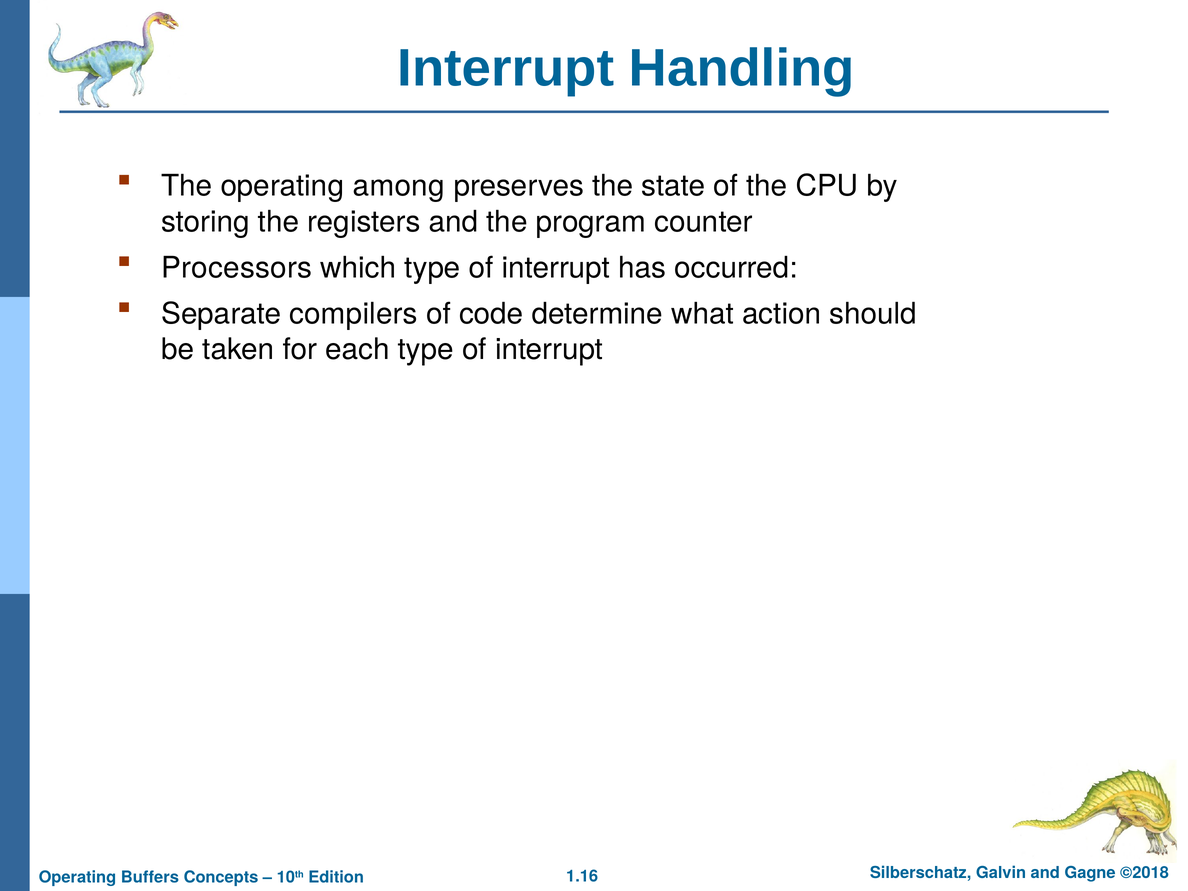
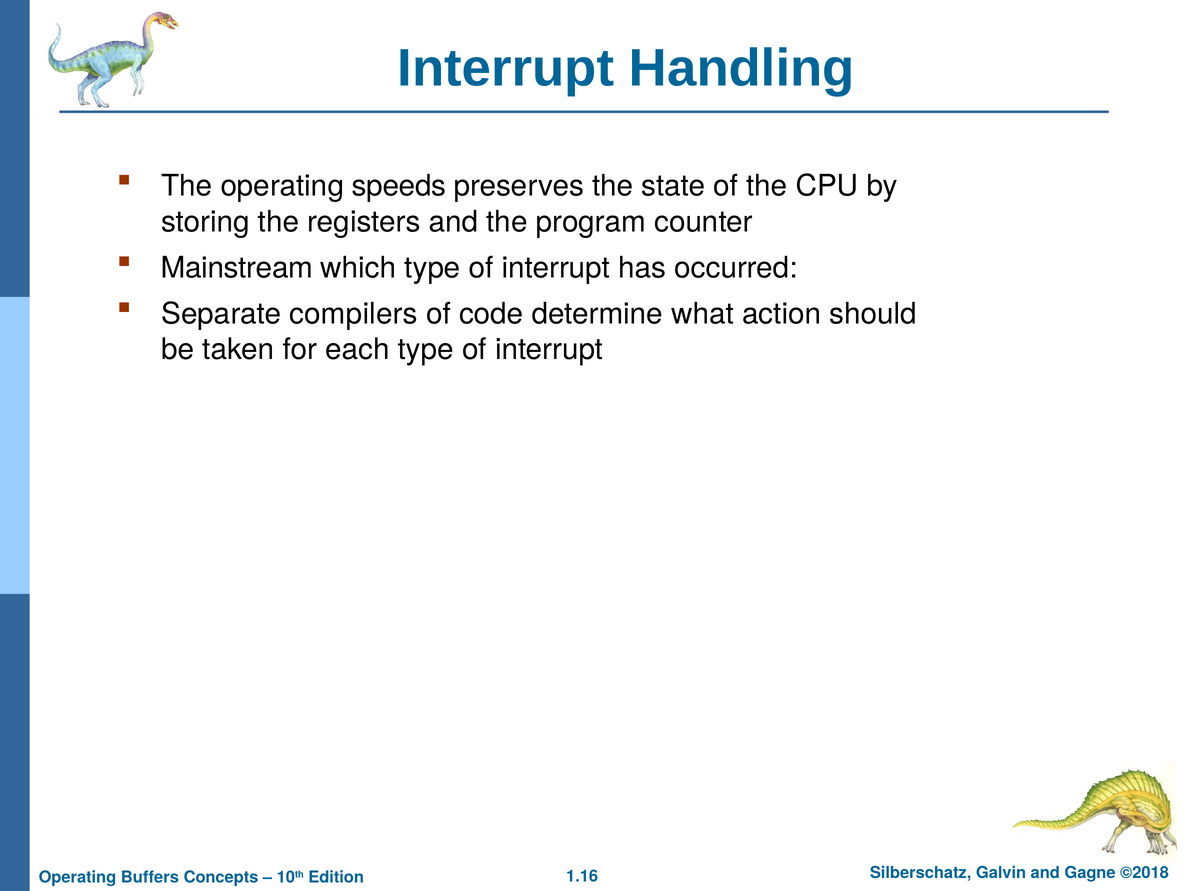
among: among -> speeds (399, 186)
Processors: Processors -> Mainstream (237, 268)
